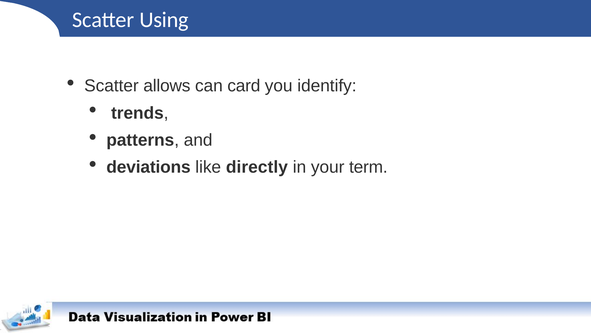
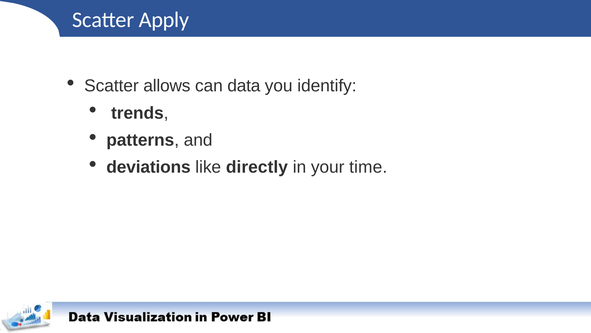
Using: Using -> Apply (164, 20)
card: card -> data (244, 86)
term: term -> time (368, 167)
